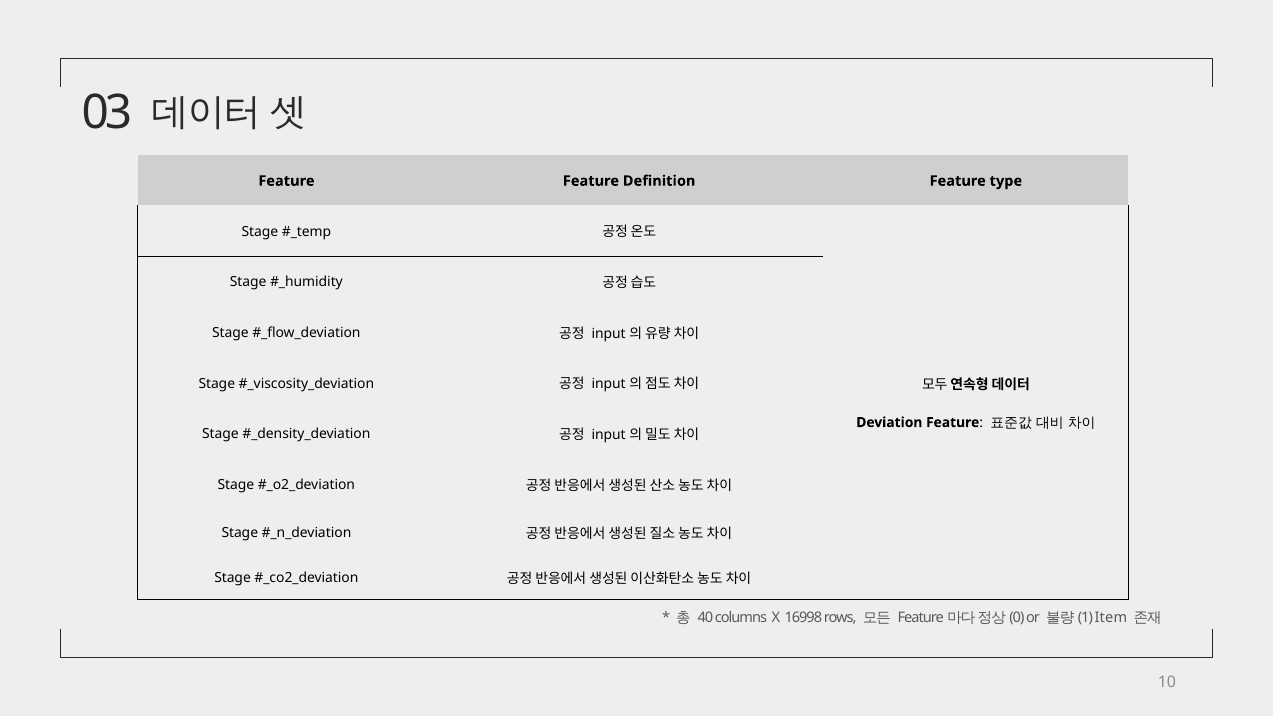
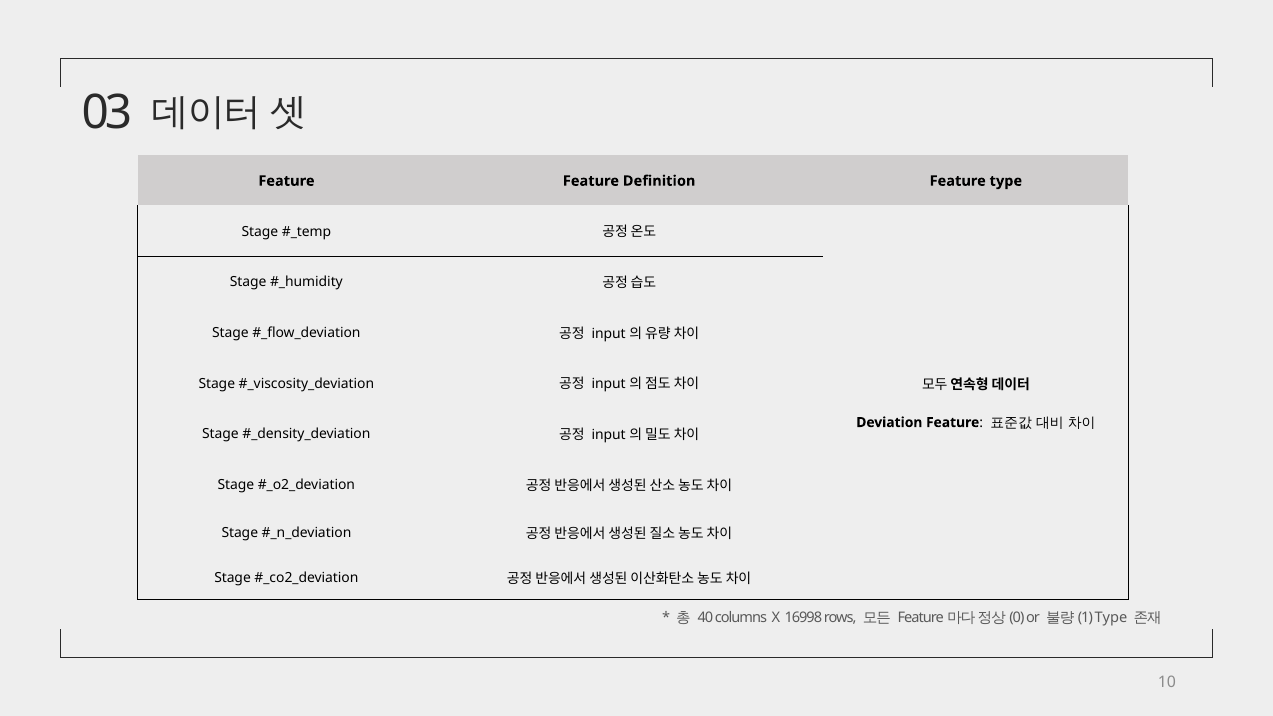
Item: Item -> Type (1111, 618)
